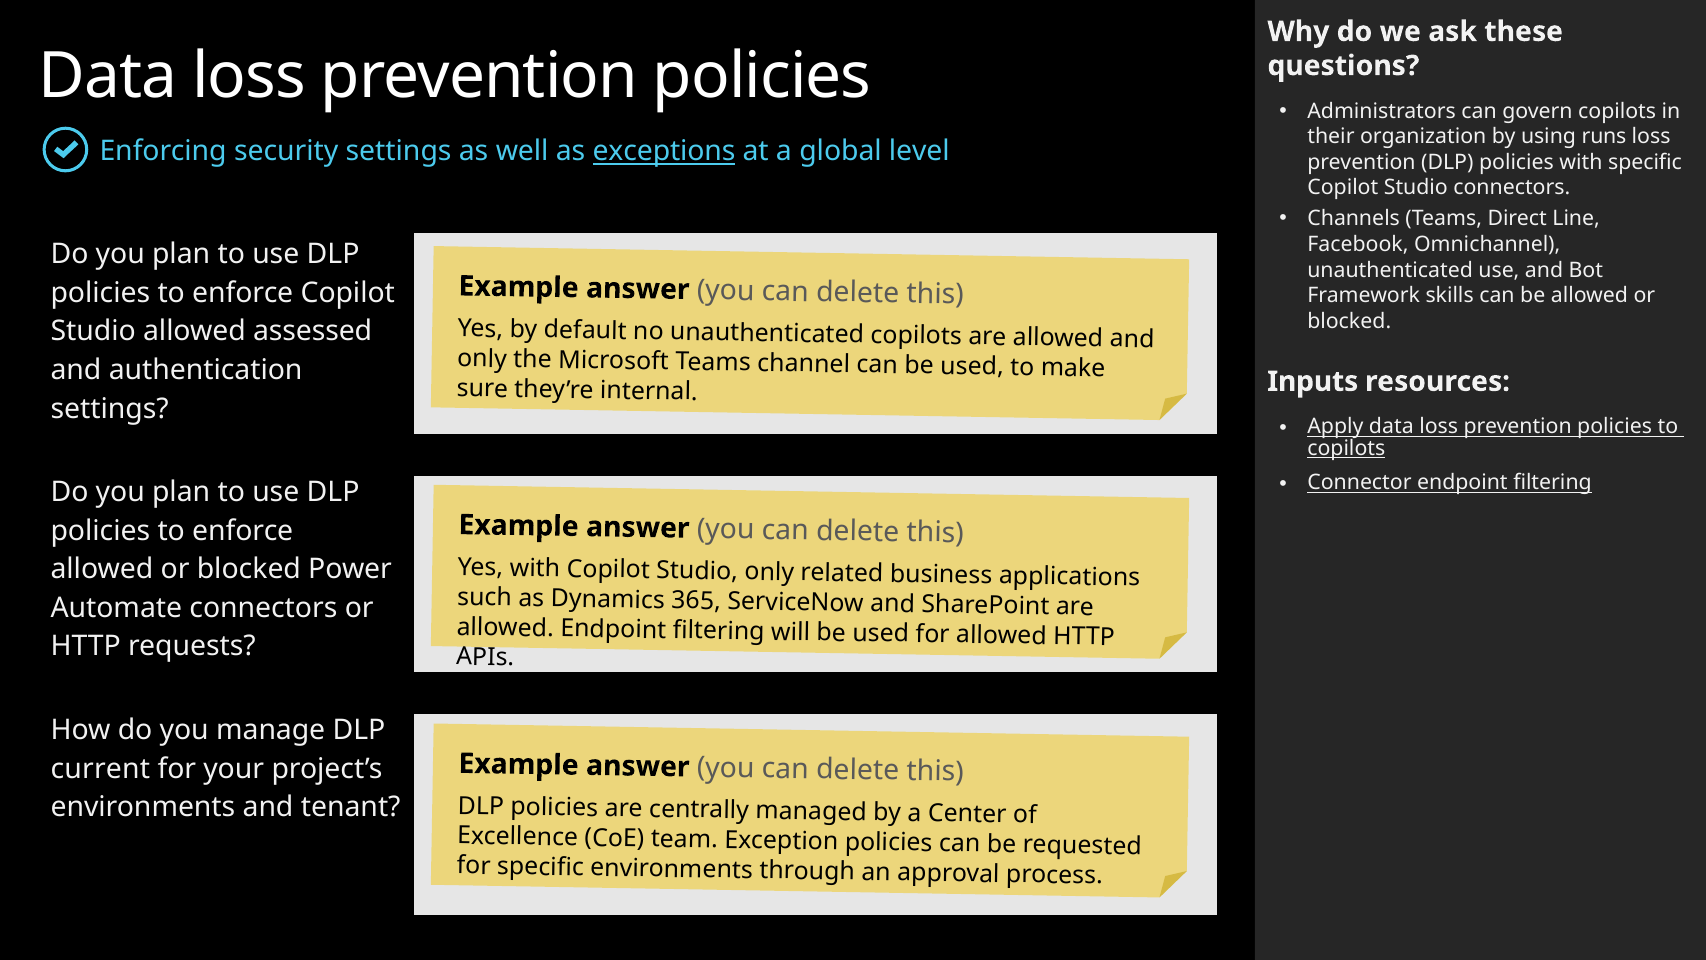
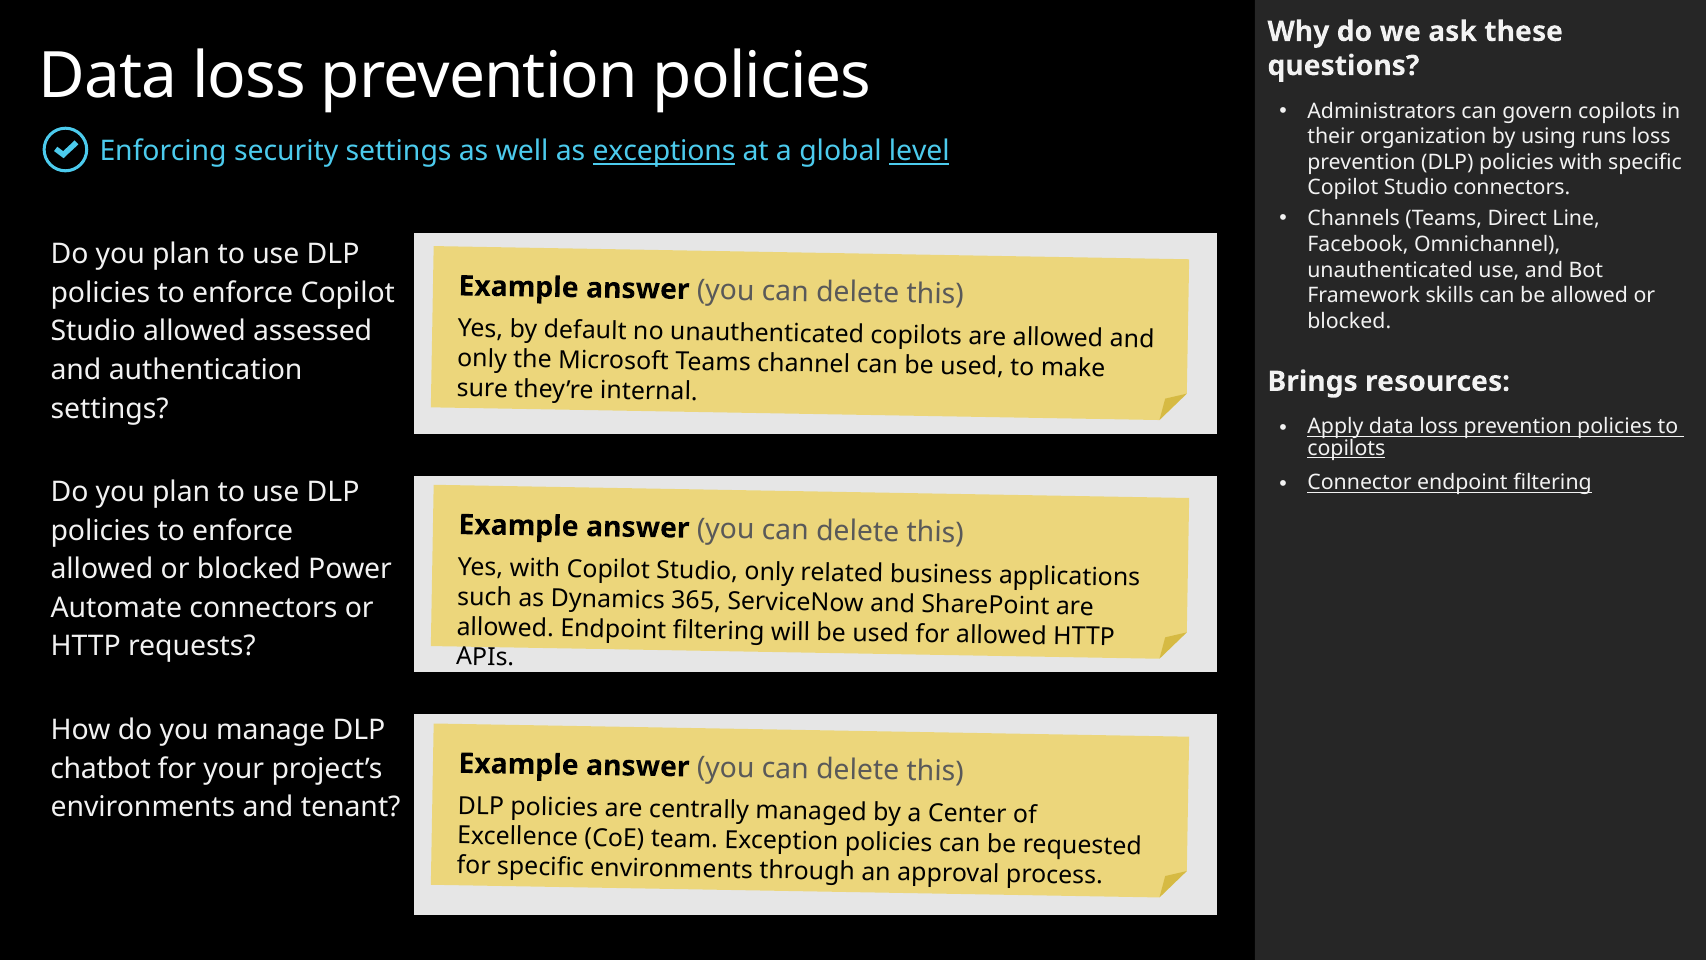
level underline: none -> present (919, 151)
Inputs: Inputs -> Brings (1313, 381)
current: current -> chatbot (101, 768)
